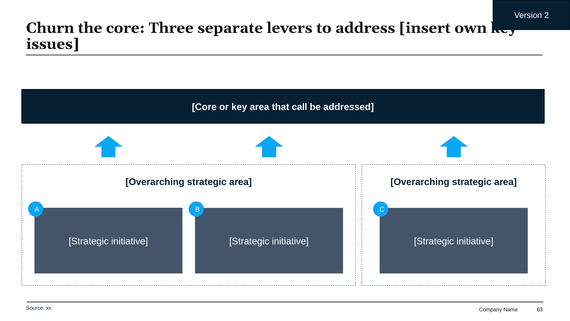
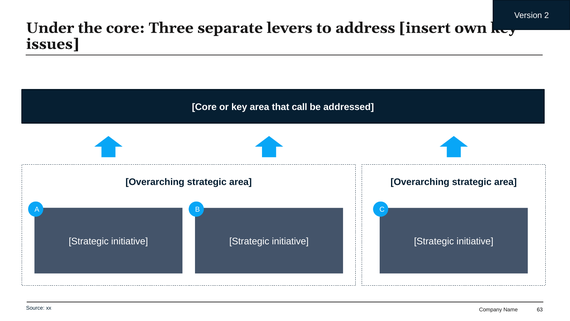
Churn: Churn -> Under (50, 28)
